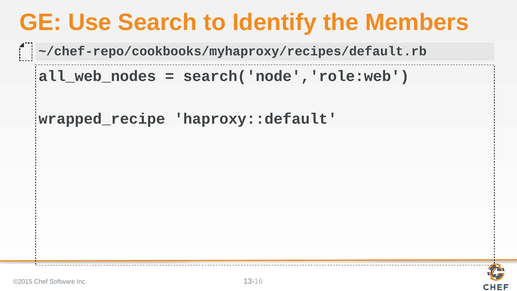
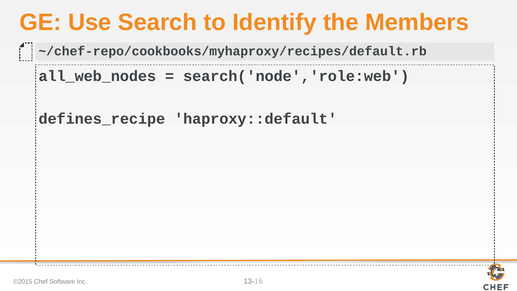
wrapped_recipe: wrapped_recipe -> defines_recipe (102, 119)
